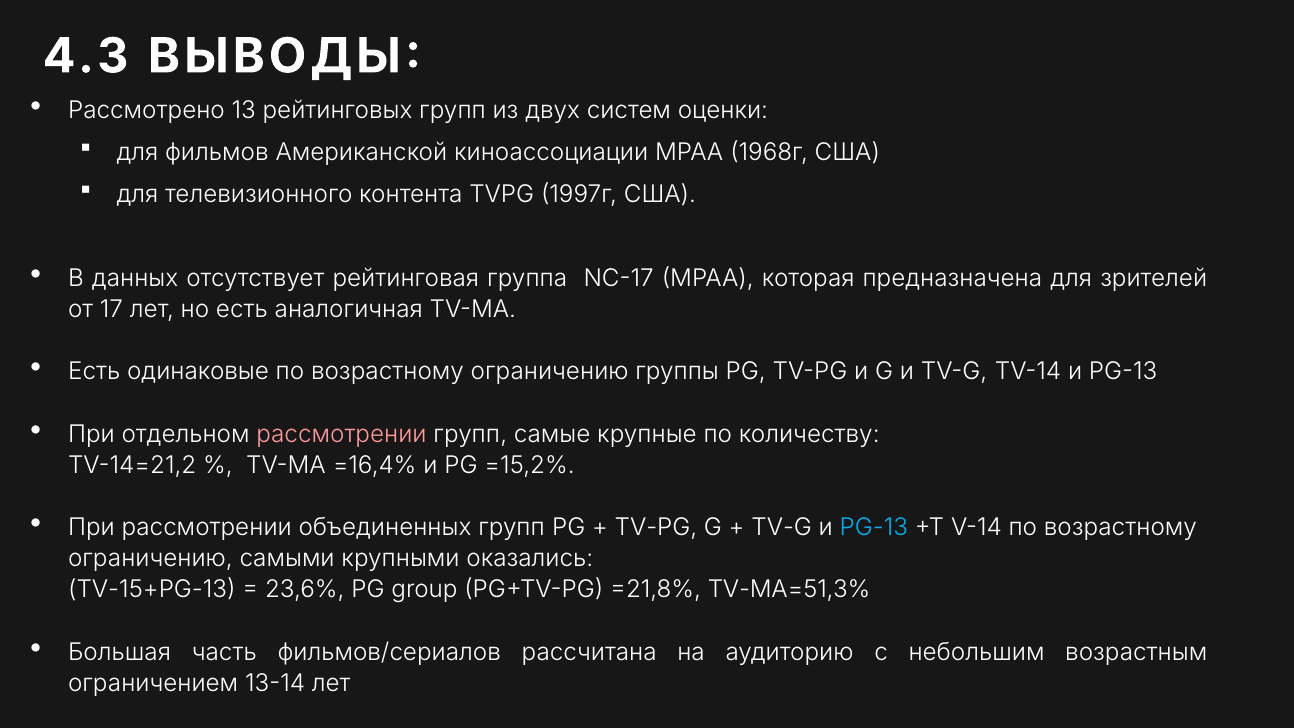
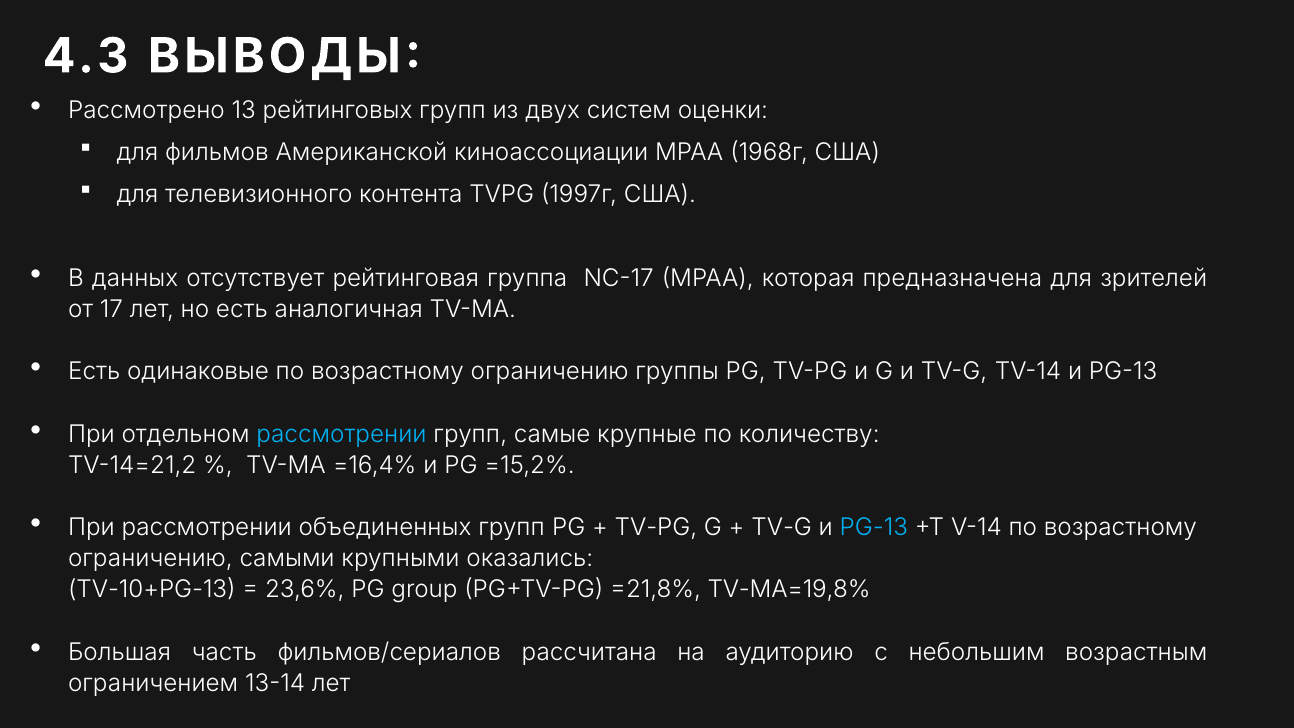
рассмотрении colour: pink -> light blue (342, 434)
TV-15+PG-13: TV-15+PG-13 -> TV-10+PG-13 (152, 590)
TV-MA=51,3%: TV-MA=51,3% -> TV-MA=19,8% (789, 590)
